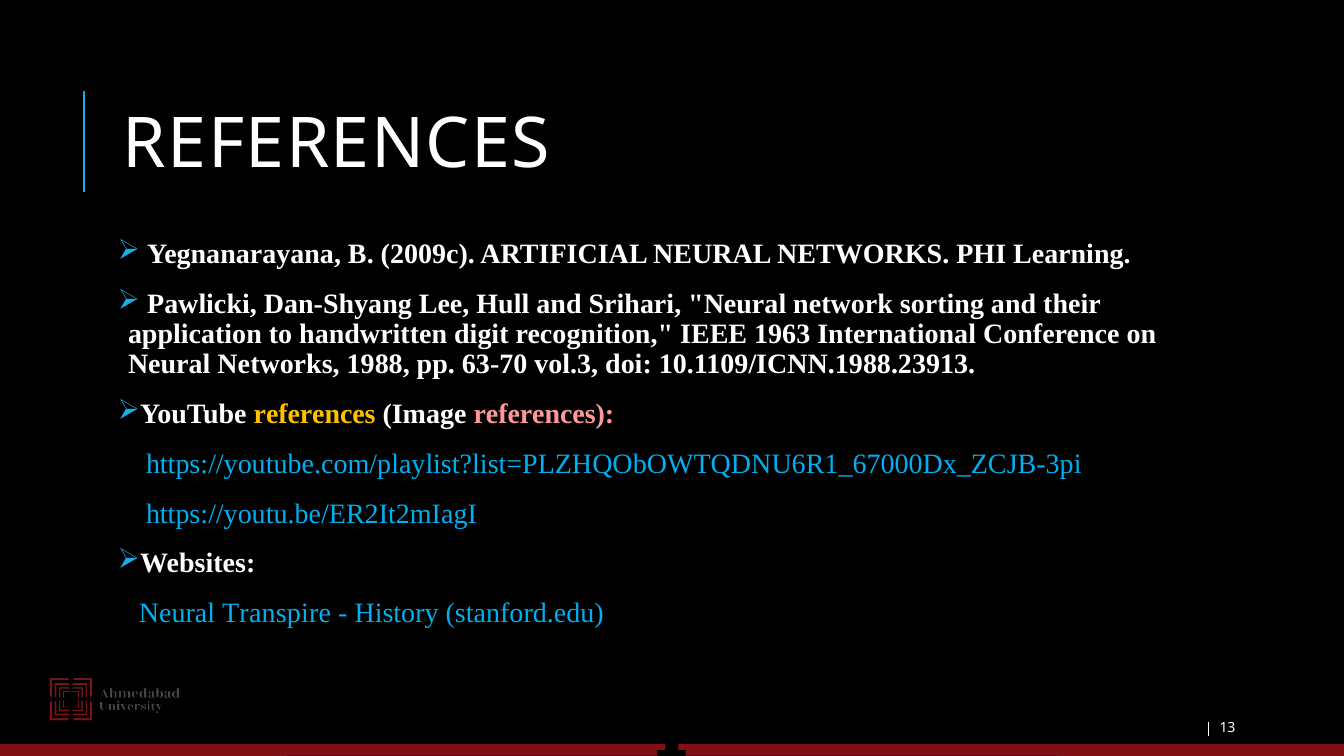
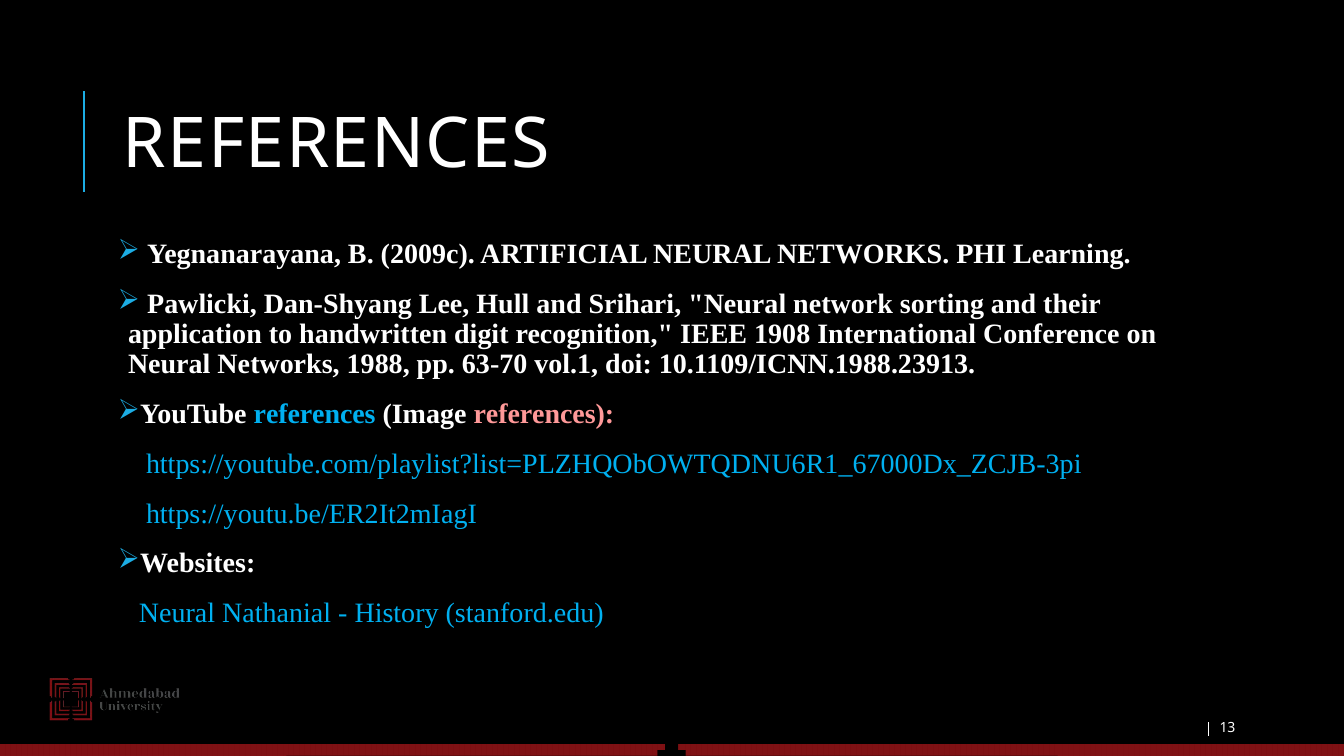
1963: 1963 -> 1908 (782, 334)
vol.3: vol.3 -> vol.1 (566, 364)
references colour: yellow -> light blue (315, 414)
Transpire: Transpire -> Nathanial (277, 614)
